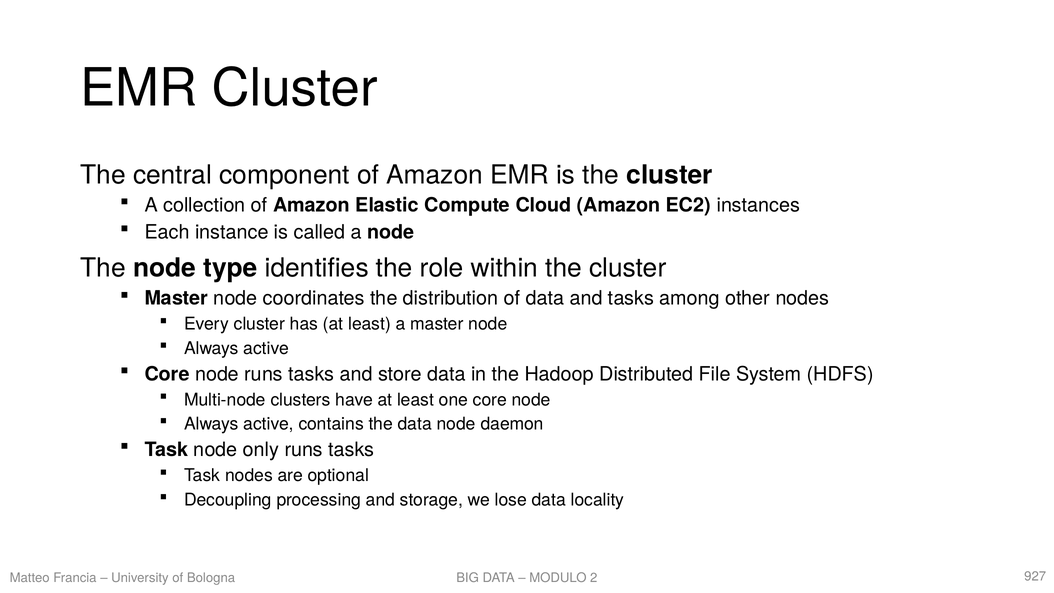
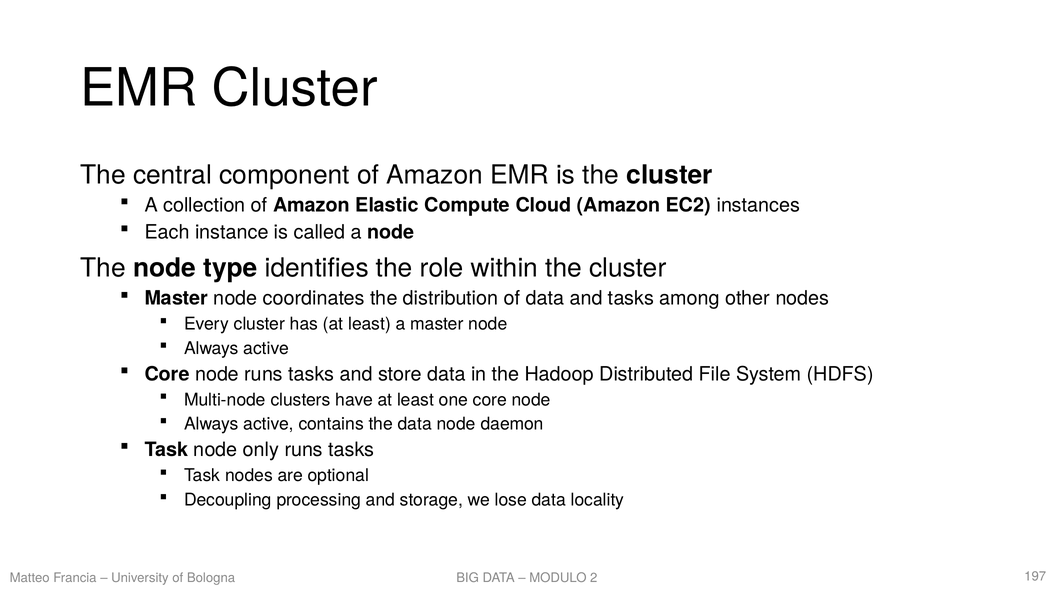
927: 927 -> 197 (1035, 576)
